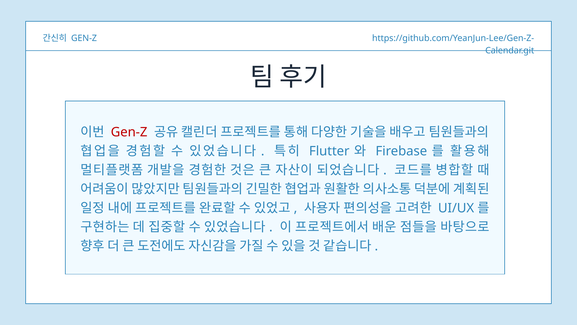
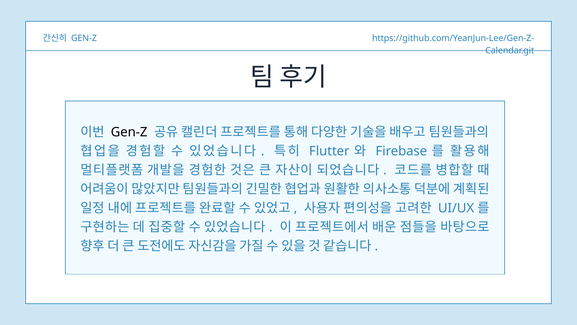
Gen-Z colour: red -> black (129, 132)
